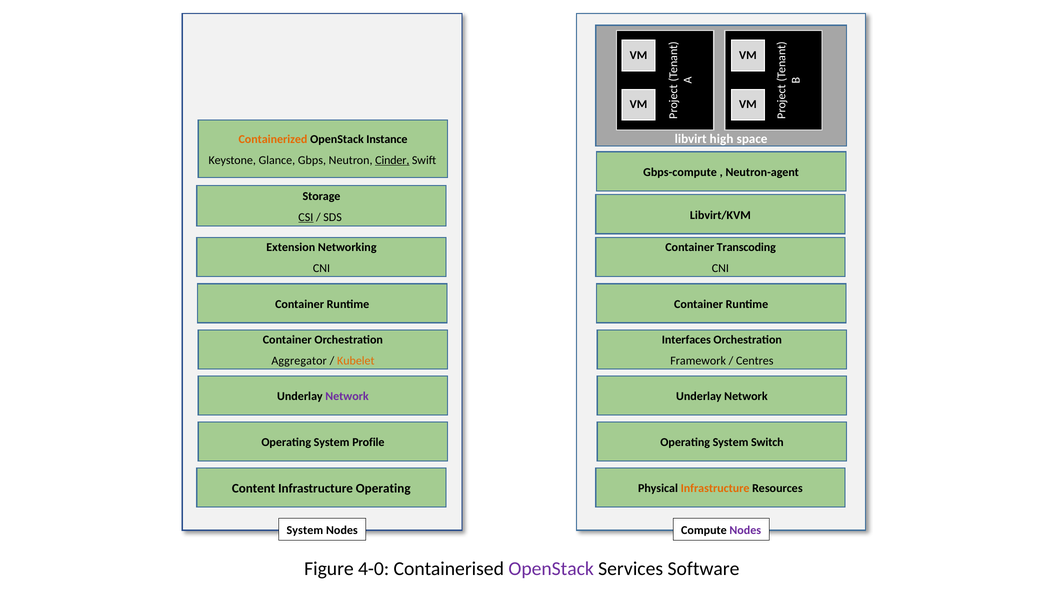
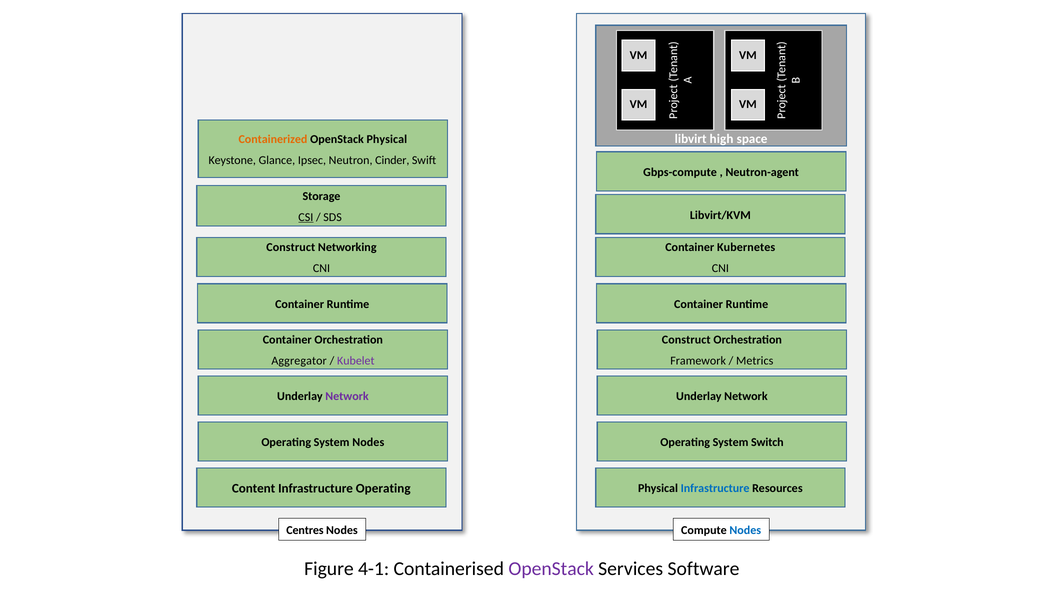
OpenStack Instance: Instance -> Physical (387, 139)
Gbps: Gbps -> Ipsec (312, 160)
Cinder underline: present -> none (392, 160)
Extension: Extension -> Construct (291, 248)
Transcoding: Transcoding -> Kubernetes (746, 248)
Interfaces: Interfaces -> Construct (686, 340)
Kubelet colour: orange -> purple (356, 361)
Centres: Centres -> Metrics (755, 361)
System Profile: Profile -> Nodes (368, 443)
Infrastructure colour: orange -> blue (715, 489)
System: System -> Centres (305, 531)
Nodes colour: purple -> blue (745, 531)
4-0: 4-0 -> 4-1 (374, 569)
